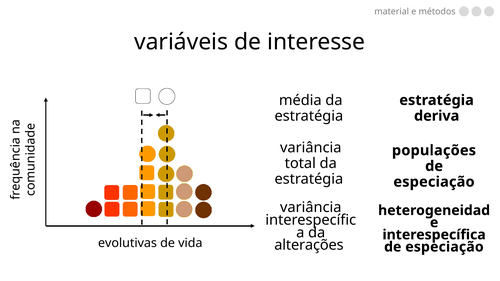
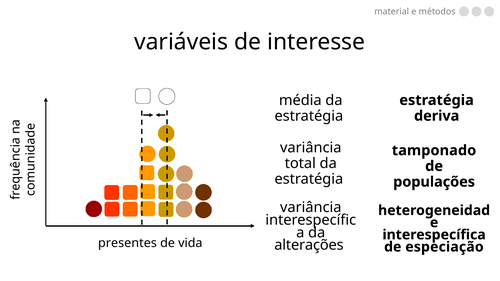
populações: populações -> tamponado (434, 151)
especiação: especiação -> populações (434, 182)
evolutivas: evolutivas -> presentes (127, 243)
